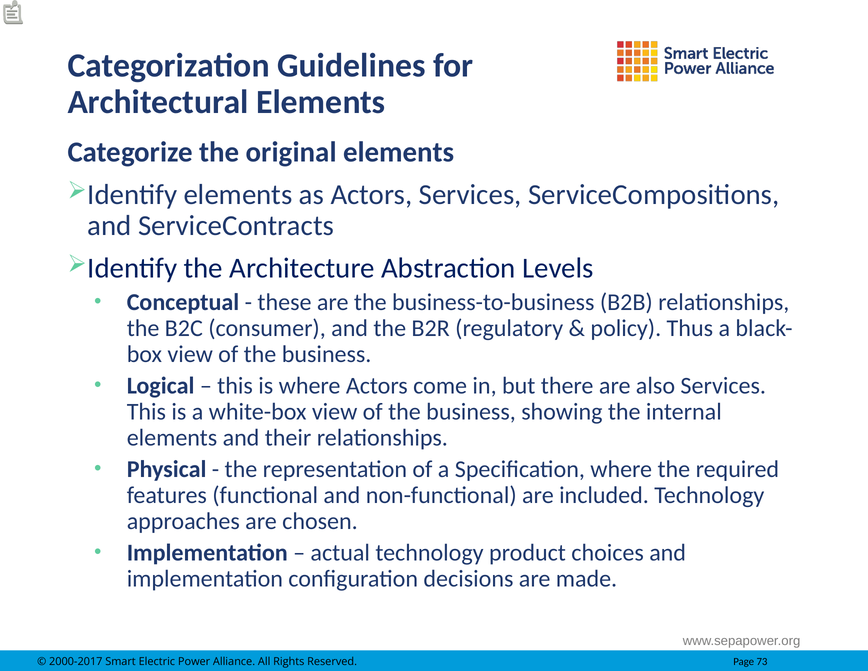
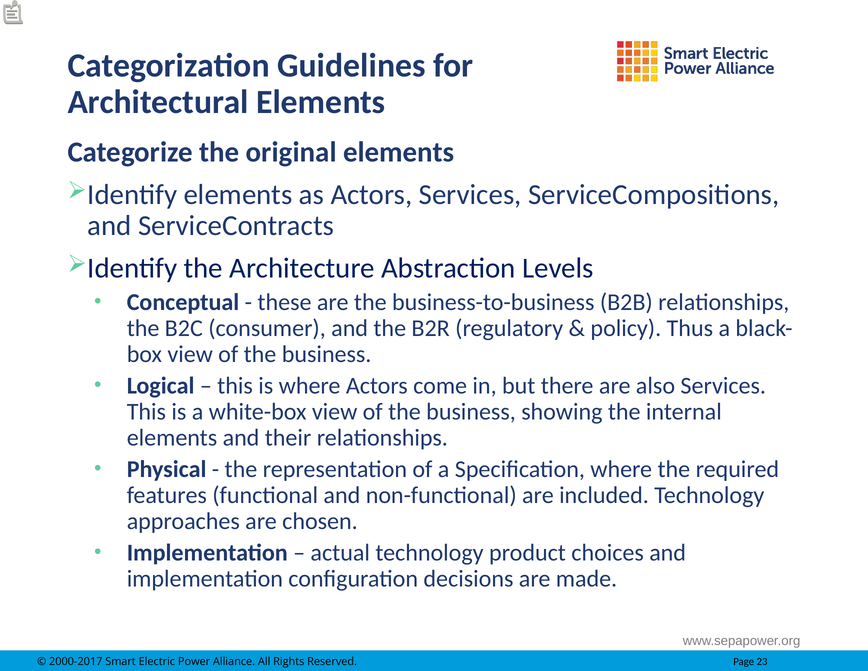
73: 73 -> 23 (762, 661)
